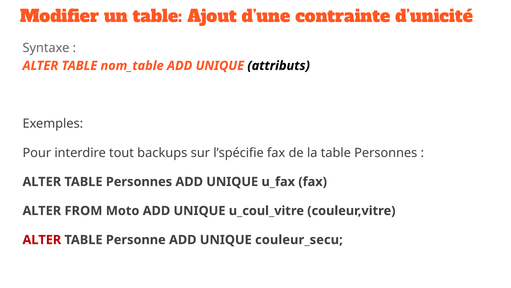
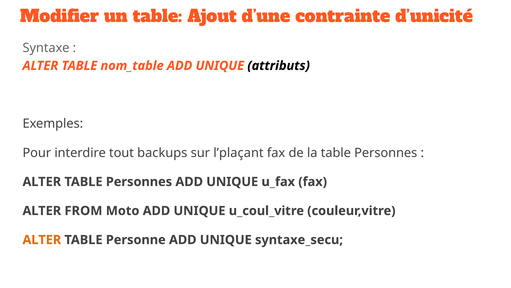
l’spécifie: l’spécifie -> l’plaçant (238, 153)
ALTER colour: red -> orange (42, 239)
couleur_secu: couleur_secu -> syntaxe_secu (299, 239)
